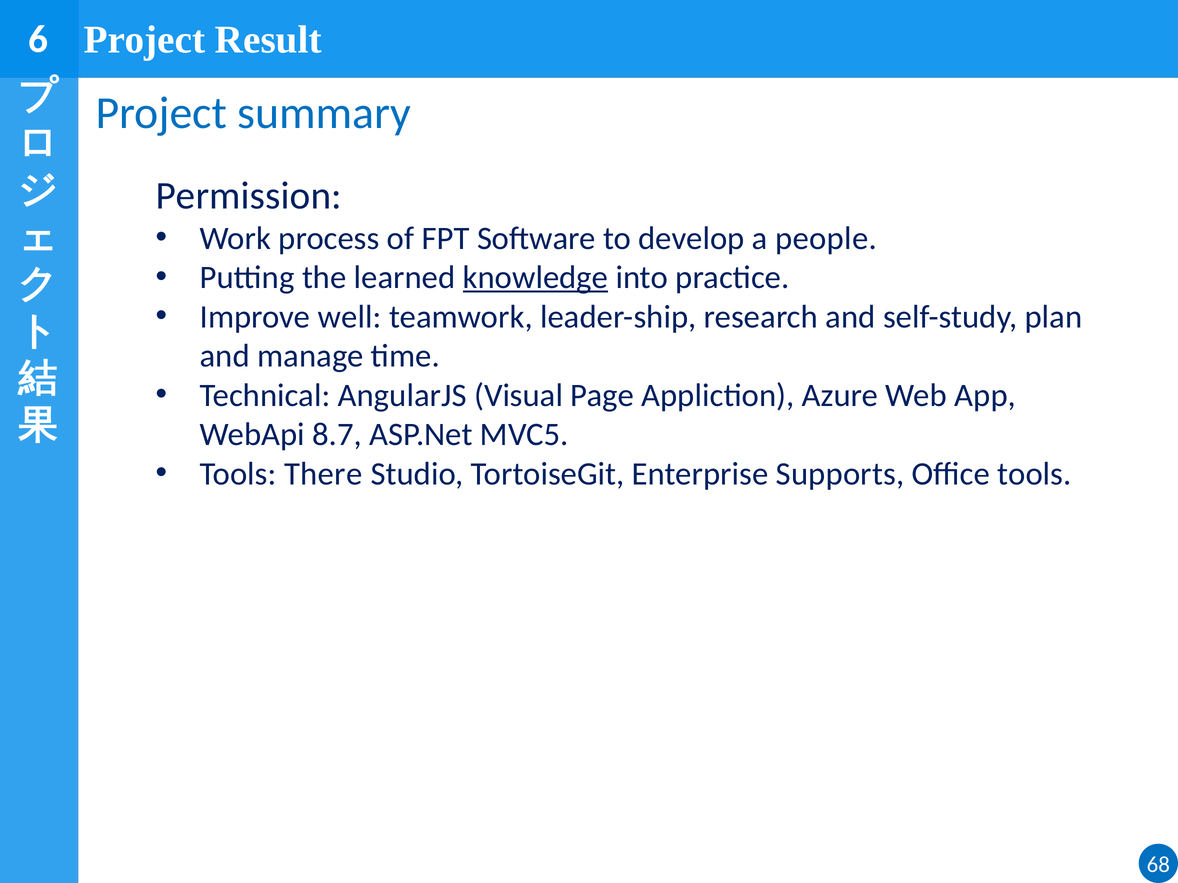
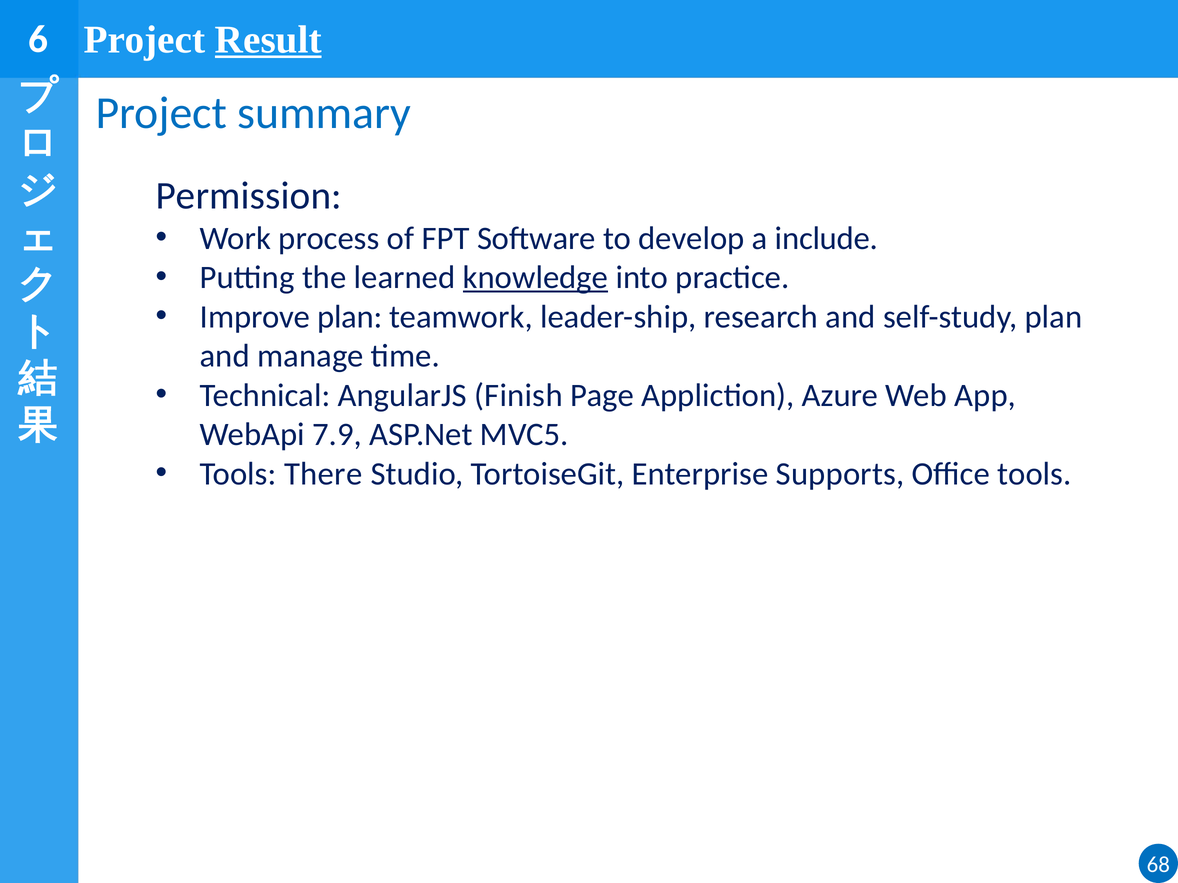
Result underline: none -> present (268, 40)
people: people -> include (826, 238)
Improve well: well -> plan (350, 317)
Visual: Visual -> Finish (518, 396)
8.7: 8.7 -> 7.9 (337, 435)
